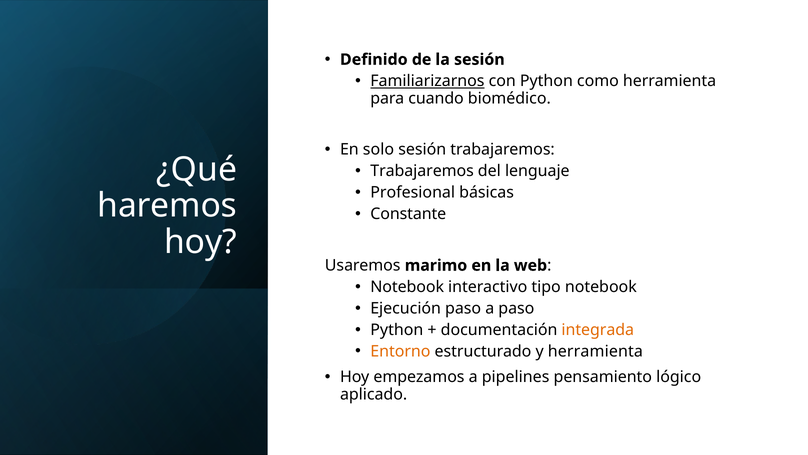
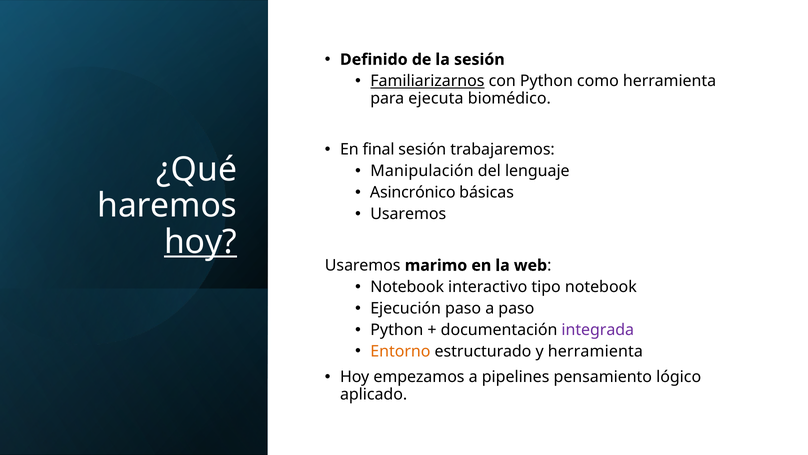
cuando: cuando -> ejecuta (436, 98)
solo: solo -> final (379, 150)
Trabajaremos: Trabajaremos -> Manipulación (422, 171)
Profesional: Profesional -> Asincrónico (413, 192)
Constante: Constante -> Usaremos (408, 214)
hoy underline: none -> present (201, 242)
integrada colour: orange -> purple (598, 330)
